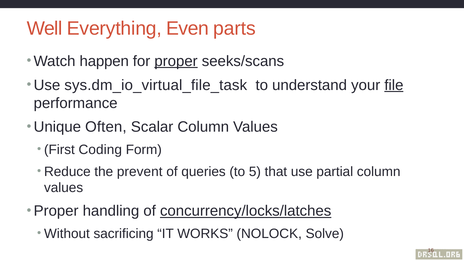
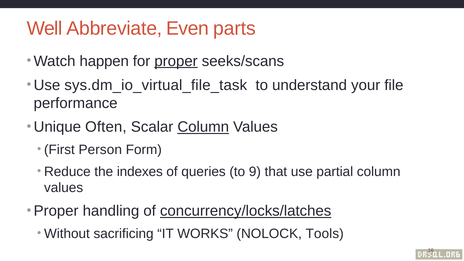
Everything: Everything -> Abbreviate (114, 28)
file underline: present -> none (394, 85)
Column underline: none -> present (203, 127)
Coding: Coding -> Person (100, 150)
prevent: prevent -> indexes (140, 172)
5: 5 -> 9 (255, 172)
Solve: Solve -> Tools (325, 234)
